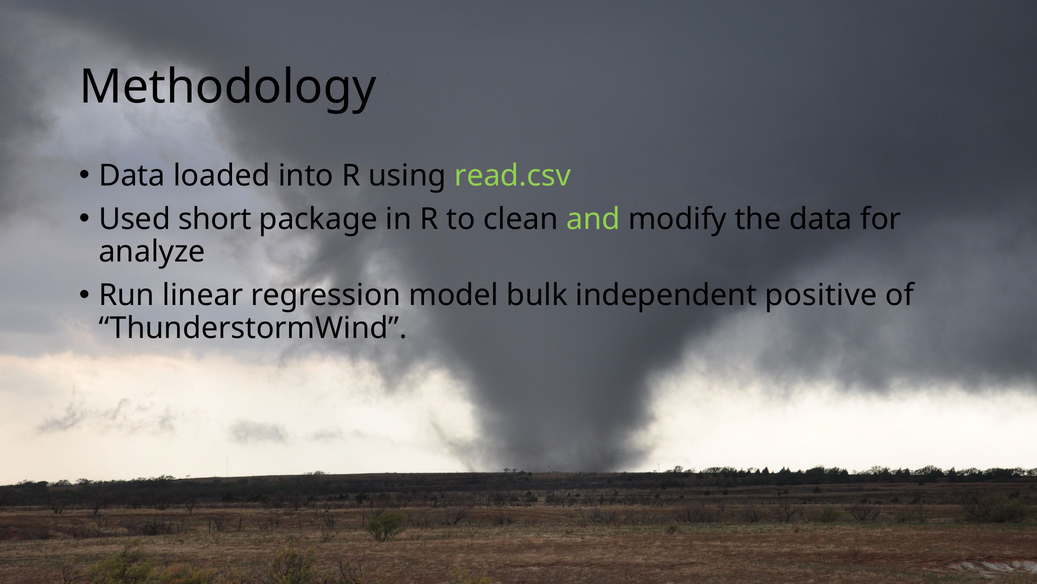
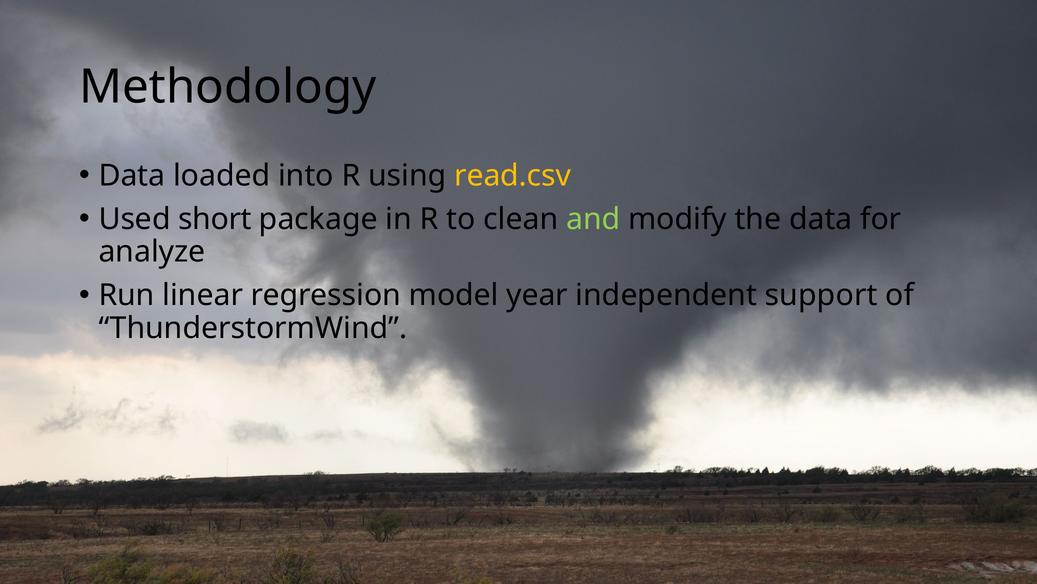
read.csv colour: light green -> yellow (513, 175)
bulk: bulk -> year (537, 295)
positive: positive -> support (821, 295)
